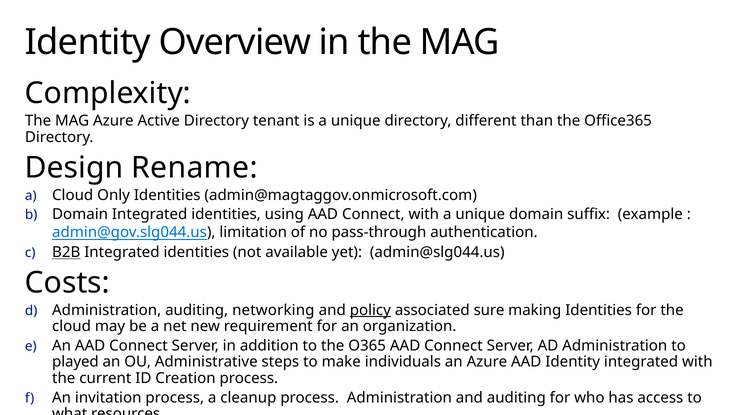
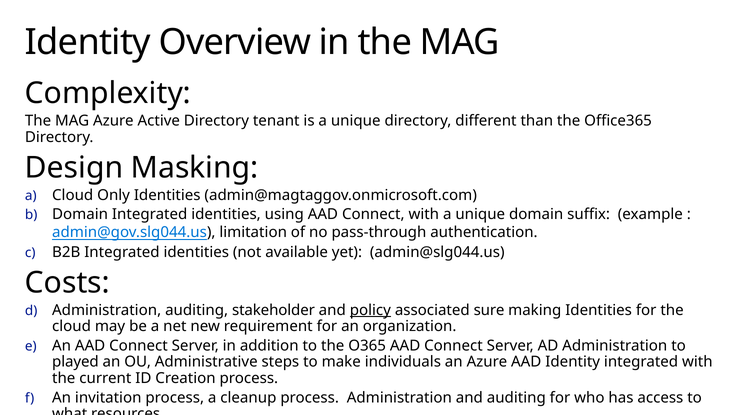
Rename: Rename -> Masking (195, 168)
B2B underline: present -> none (66, 252)
networking: networking -> stakeholder (273, 310)
